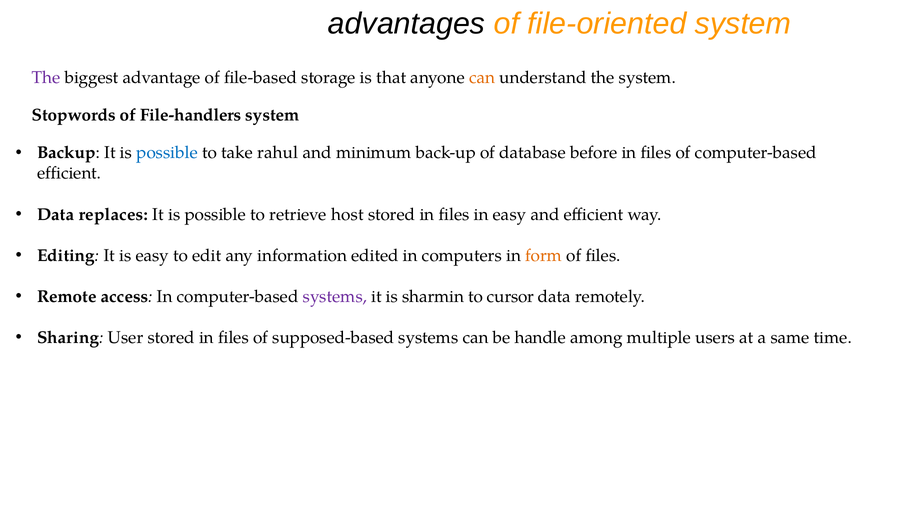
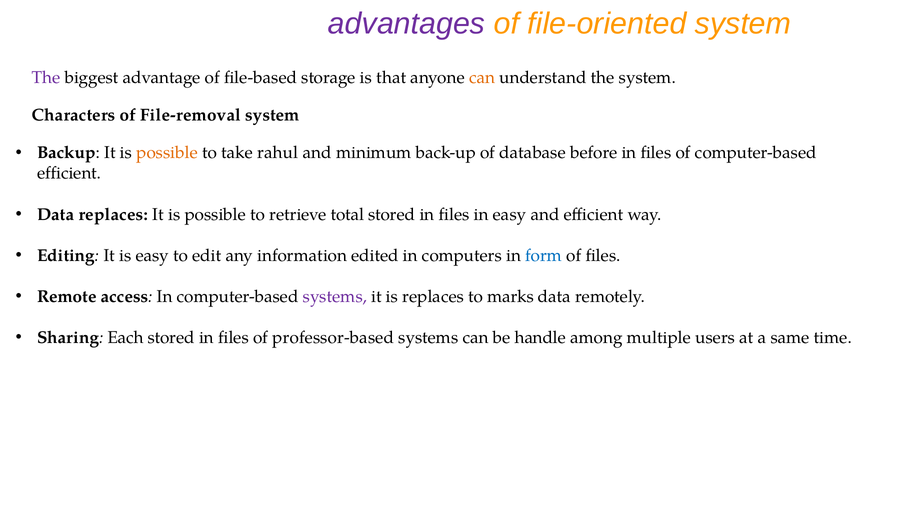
advantages colour: black -> purple (407, 24)
Stopwords: Stopwords -> Characters (74, 115)
File-handlers: File-handlers -> File-removal (191, 115)
possible colour: blue -> orange (167, 153)
host: host -> total (348, 214)
form colour: orange -> blue (544, 255)
is sharmin: sharmin -> replaces (433, 296)
cursor: cursor -> marks (511, 296)
User: User -> Each (126, 337)
supposed-based: supposed-based -> professor-based (333, 337)
